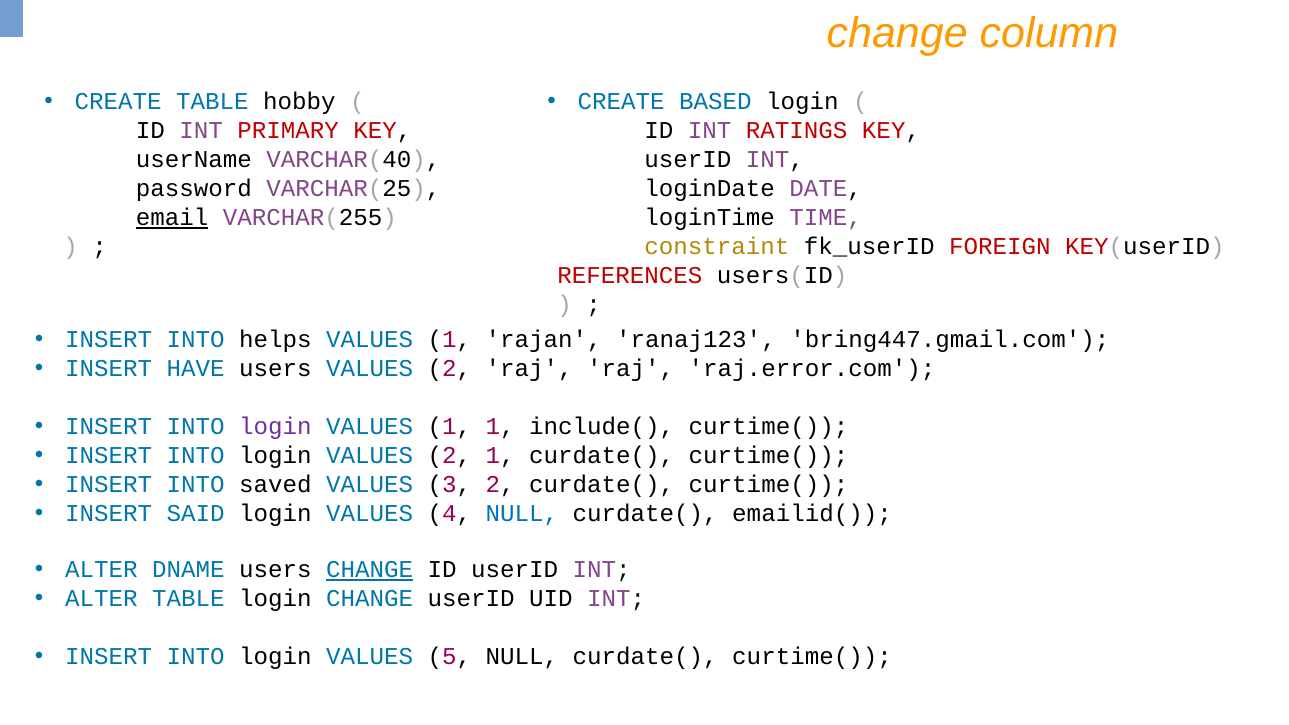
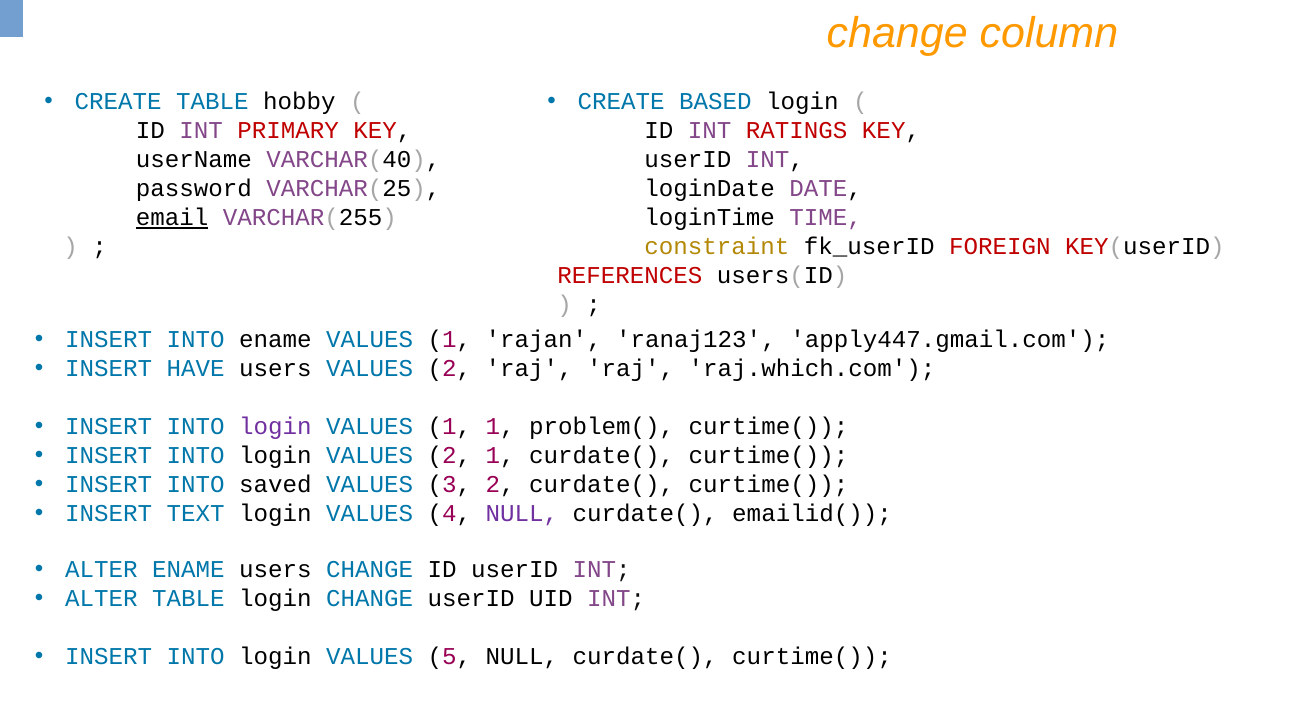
INTO helps: helps -> ename (275, 340)
bring447.gmail.com: bring447.gmail.com -> apply447.gmail.com (950, 340)
raj.error.com: raj.error.com -> raj.which.com (812, 369)
include(: include( -> problem( (602, 427)
SAID: SAID -> TEXT (196, 514)
NULL colour: blue -> purple (522, 514)
ALTER DNAME: DNAME -> ENAME (188, 570)
CHANGE underline: present -> none (370, 570)
